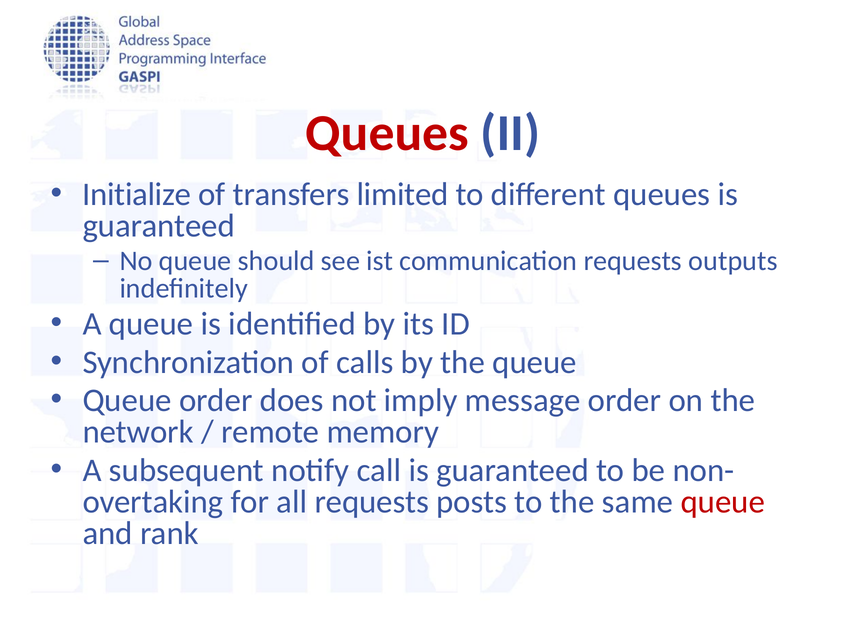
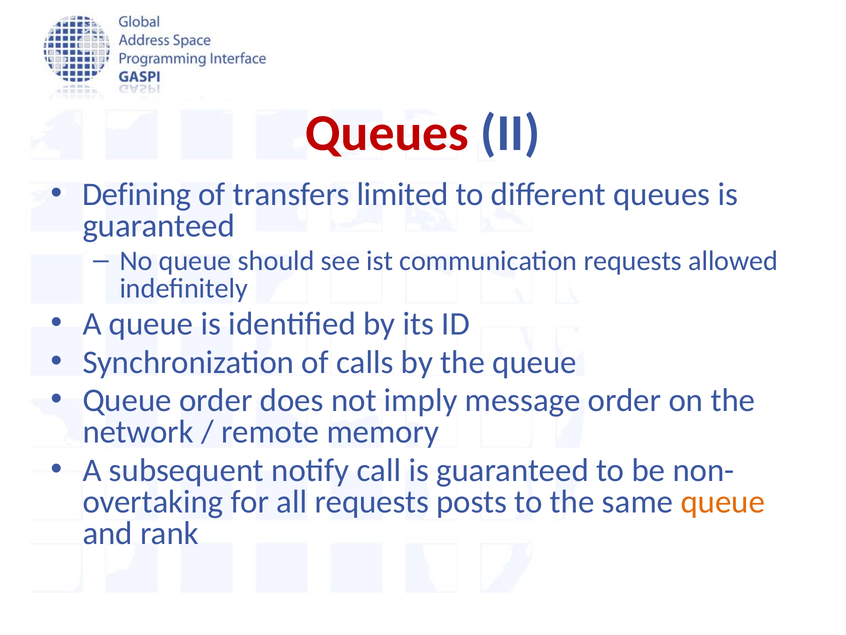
Initialize: Initialize -> Defining (137, 194)
outputs: outputs -> allowed (733, 261)
queue colour: red -> orange (723, 502)
